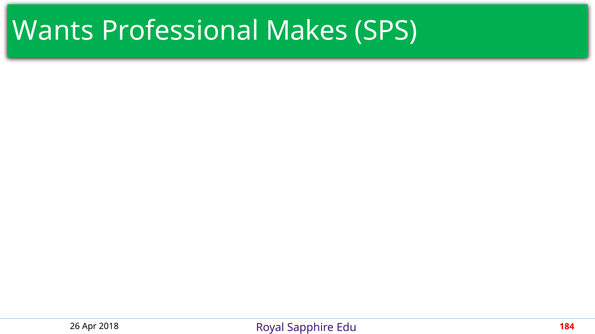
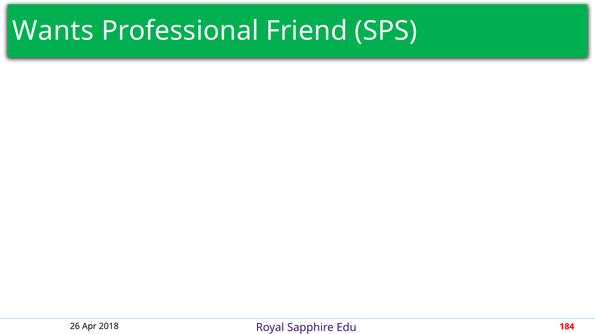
Makes: Makes -> Friend (307, 31)
